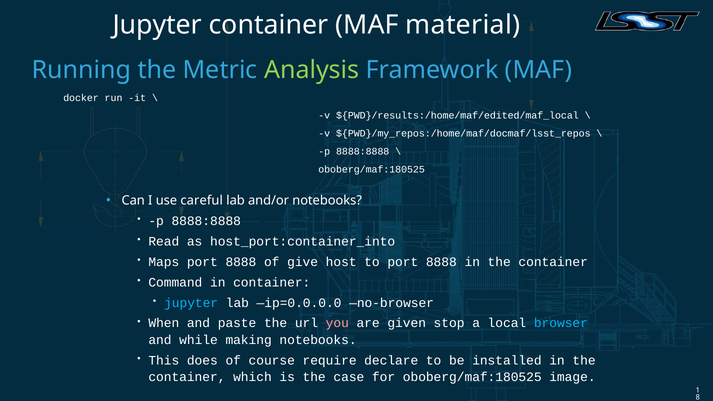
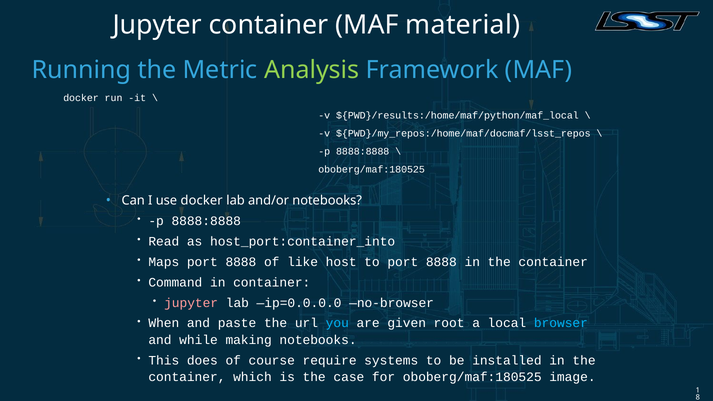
${PWD}/results:/home/maf/edited/maf_local: ${PWD}/results:/home/maf/edited/maf_local -> ${PWD}/results:/home/maf/python/maf_local (457, 116)
use careful: careful -> docker (202, 201)
give: give -> like (303, 262)
jupyter colour: light blue -> pink (191, 303)
you colour: pink -> light blue (337, 323)
stop: stop -> root (449, 323)
declare: declare -> systems (391, 360)
